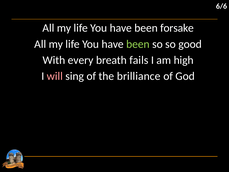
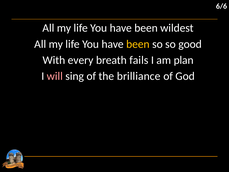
forsake: forsake -> wildest (177, 28)
been colour: light green -> yellow (138, 44)
high: high -> plan (184, 60)
